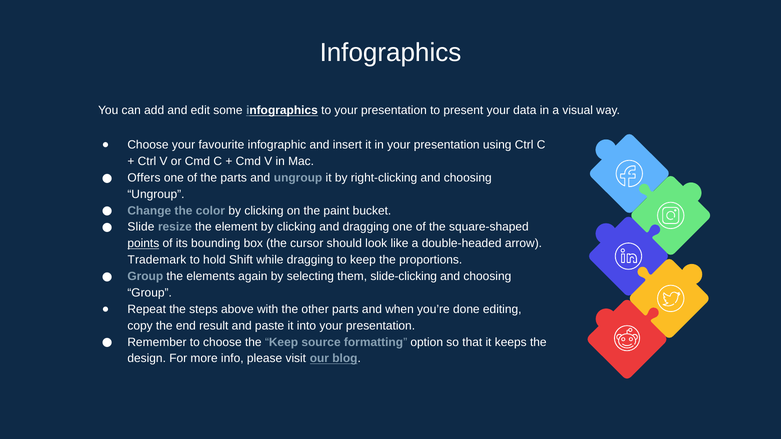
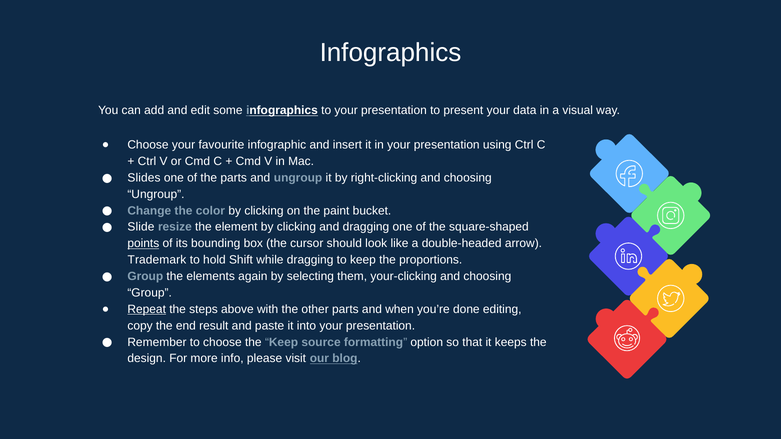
Offers: Offers -> Slides (144, 178)
slide-clicking: slide-clicking -> your-clicking (404, 277)
Repeat underline: none -> present (147, 309)
